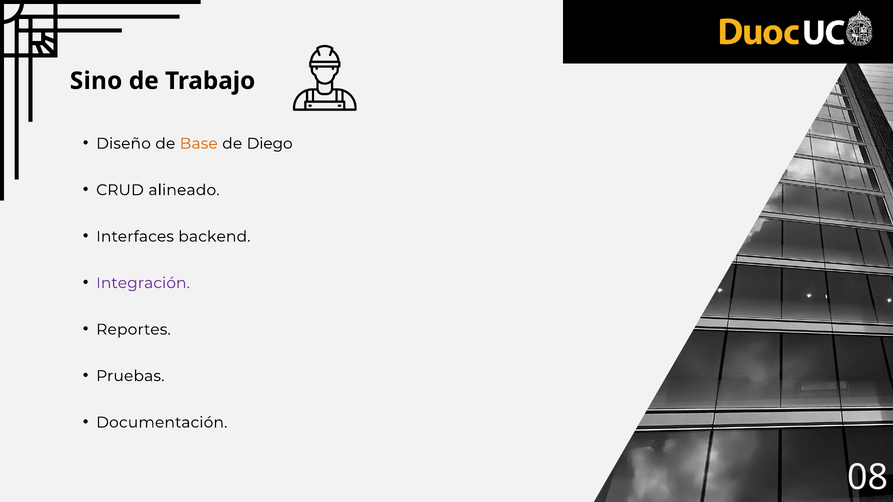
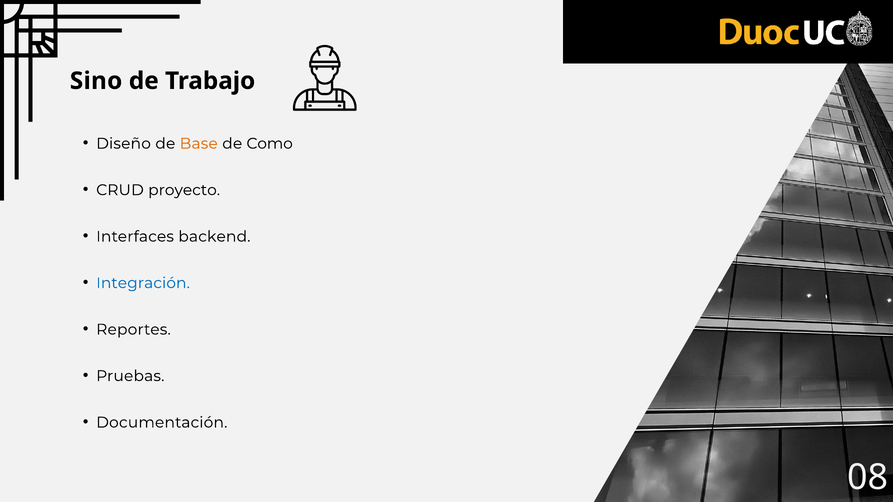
Diego: Diego -> Como (270, 144)
alineado: alineado -> proyecto (184, 190)
Integración colour: purple -> blue (143, 283)
